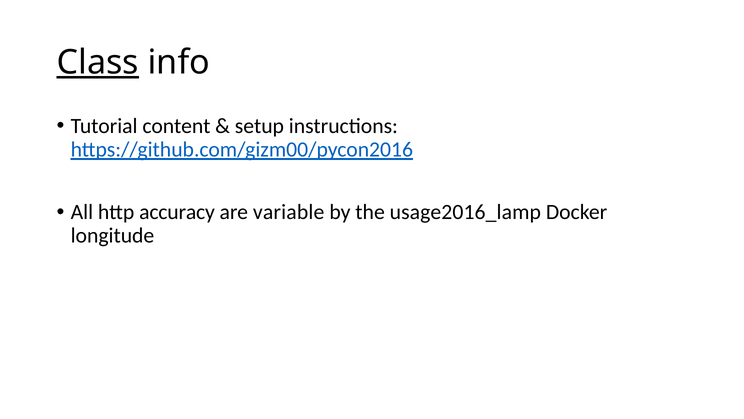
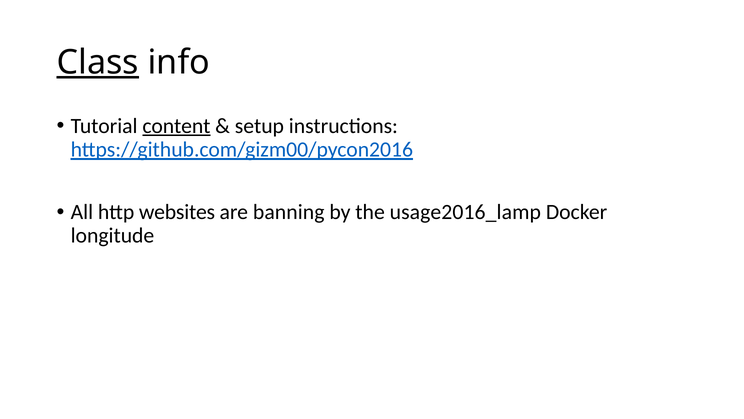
content underline: none -> present (176, 126)
accuracy: accuracy -> websites (177, 212)
variable: variable -> banning (289, 212)
